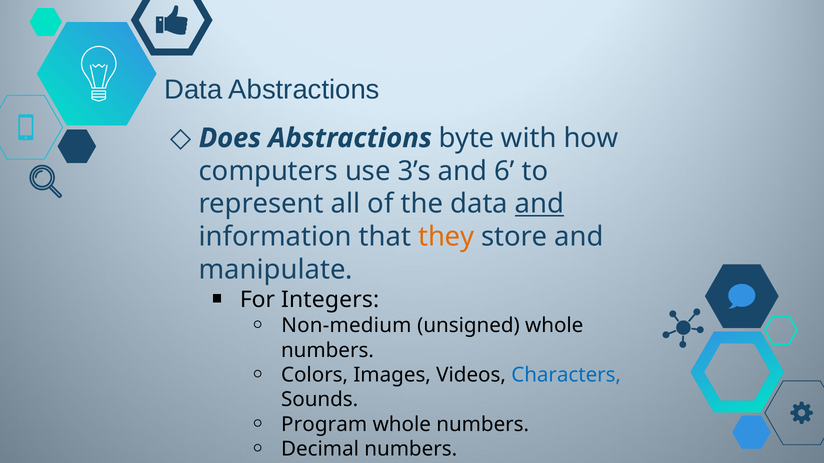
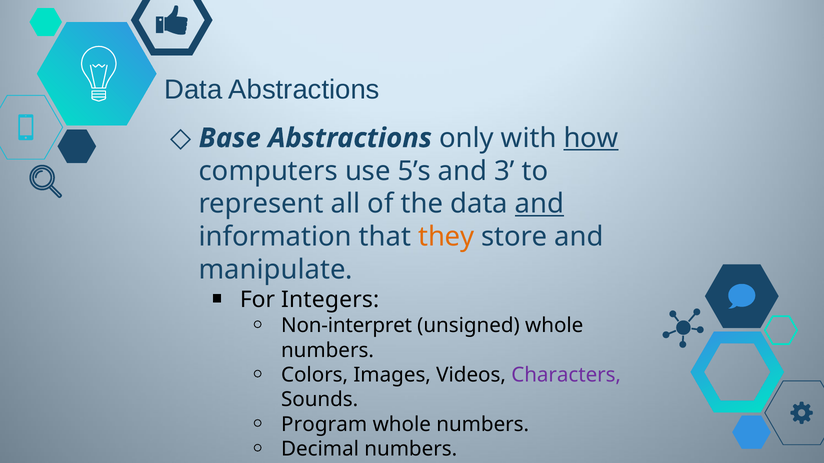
Does: Does -> Base (230, 138)
byte: byte -> only (466, 138)
how underline: none -> present (591, 138)
3’s: 3’s -> 5’s (414, 171)
6: 6 -> 3 (504, 171)
Non-medium: Non-medium -> Non-interpret (347, 326)
Characters colour: blue -> purple (566, 375)
